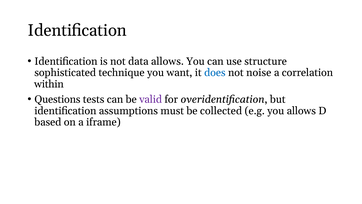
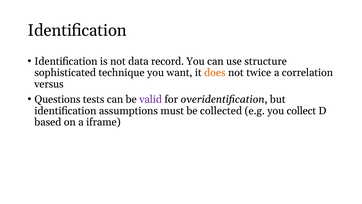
data allows: allows -> record (167, 61)
does colour: blue -> orange (215, 73)
noise: noise -> twice (259, 73)
within: within -> versus (49, 84)
you allows: allows -> collect (301, 111)
